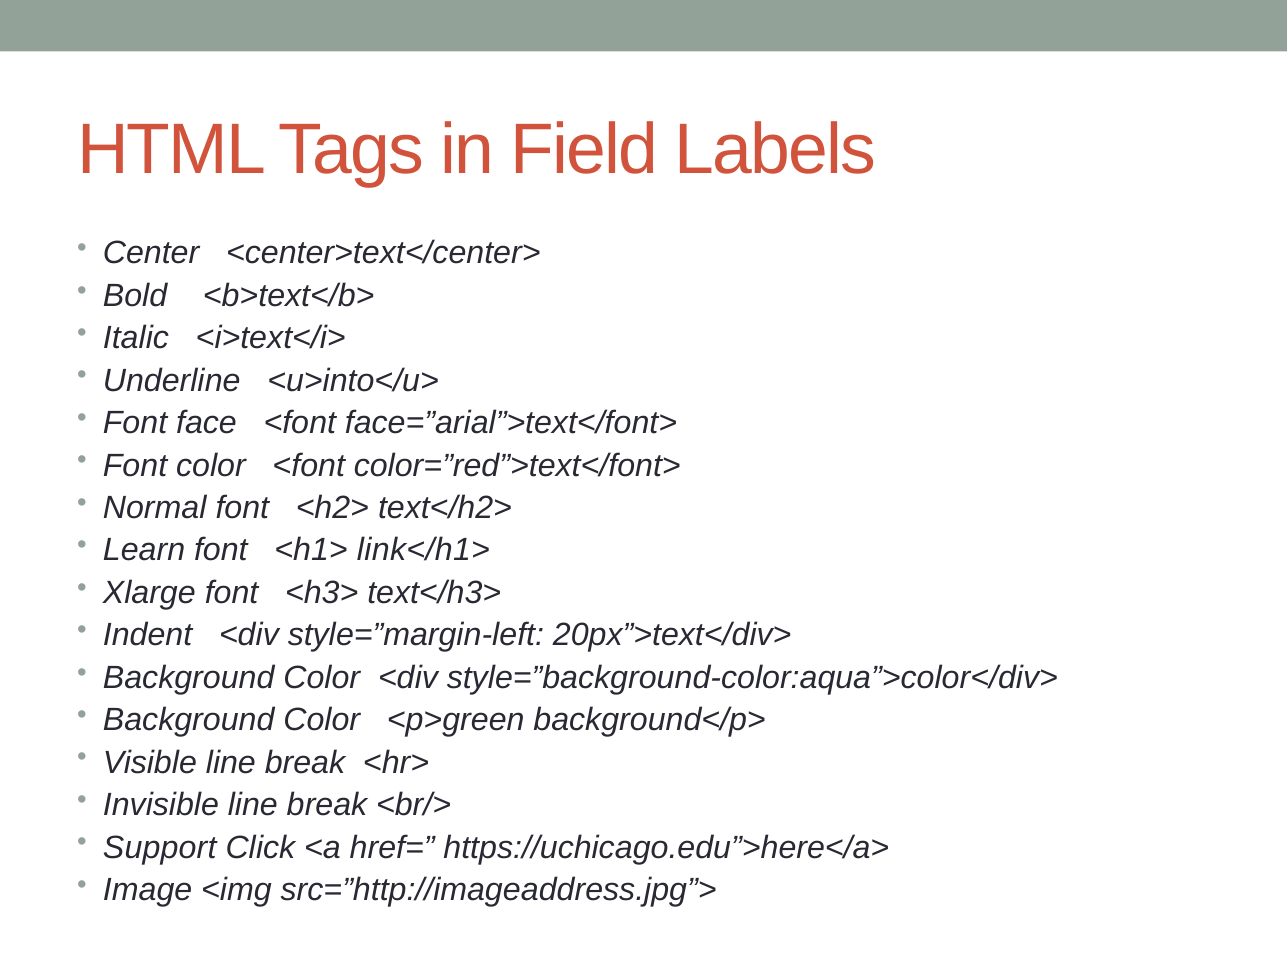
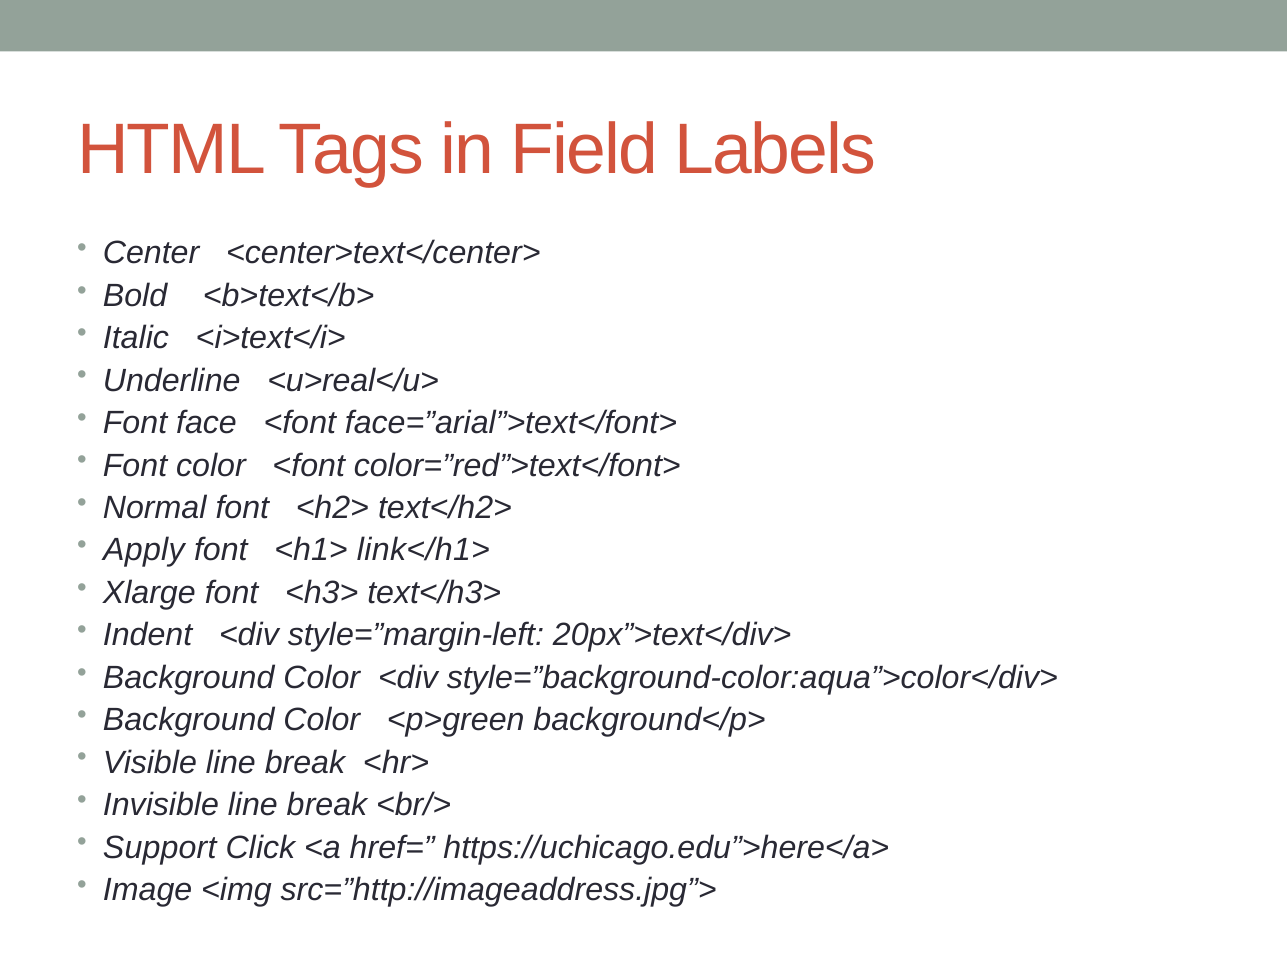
<u>into</u>: <u>into</u> -> <u>real</u> (353, 381)
Learn: Learn -> Apply (144, 550)
